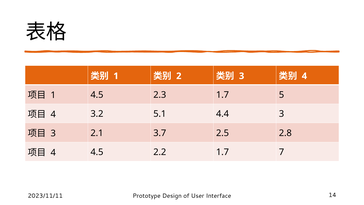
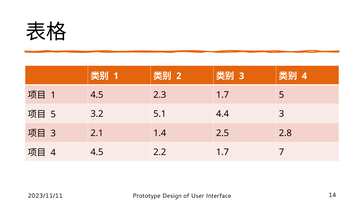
4: 4 -> 5 (53, 114)
3.7: 3.7 -> 1.4 (160, 133)
